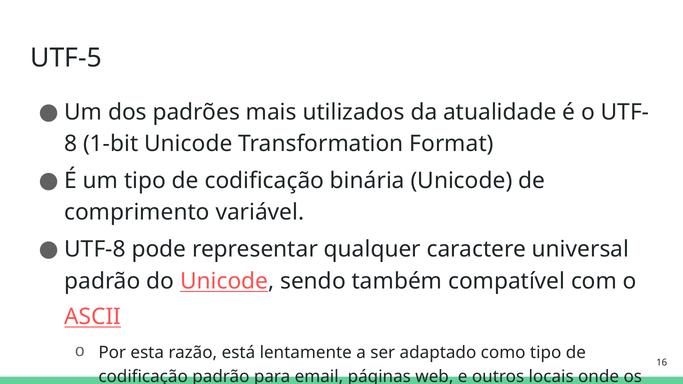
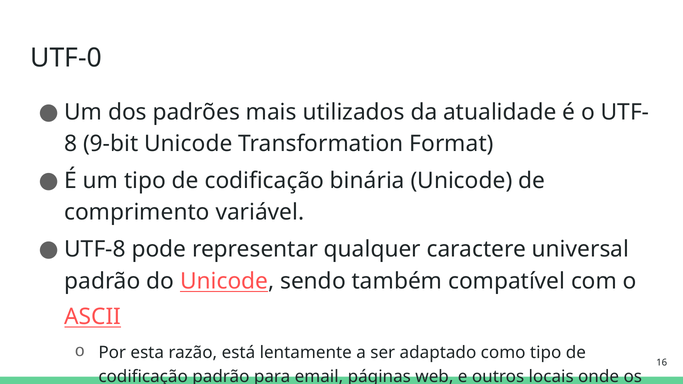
UTF-5: UTF-5 -> UTF-0 (66, 58)
1-bit: 1-bit -> 9-bit (111, 144)
